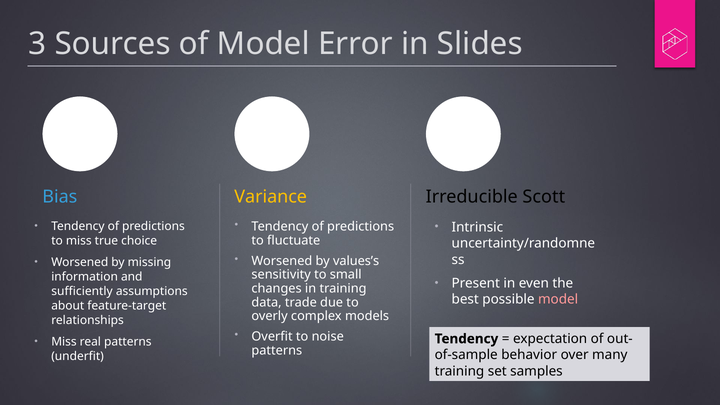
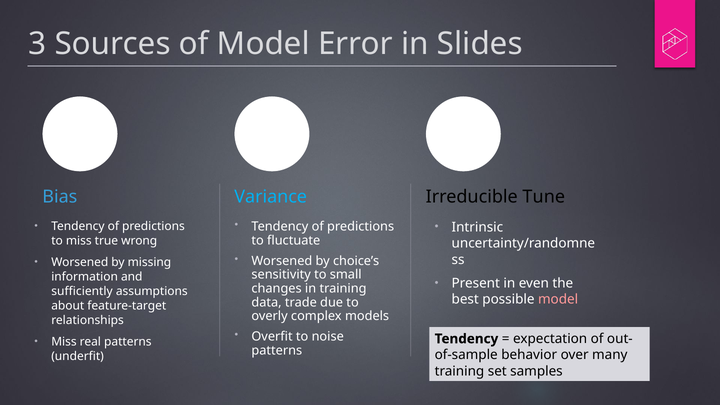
Variance colour: yellow -> light blue (271, 197)
Scott: Scott -> Tune (544, 197)
choice: choice -> wrong (139, 241)
values’s: values’s -> choice’s (356, 261)
